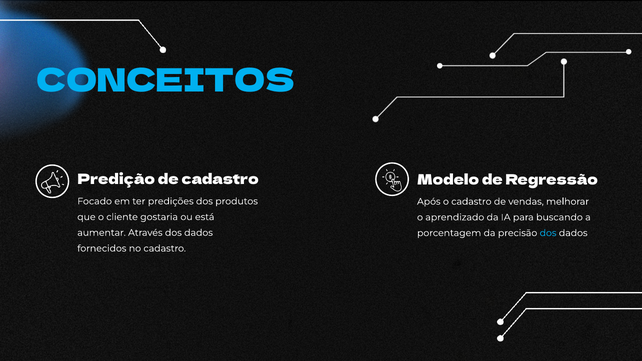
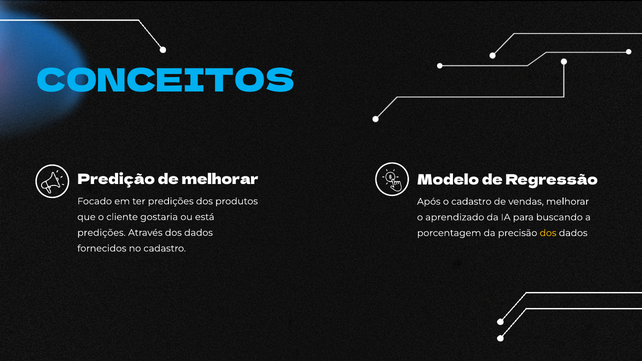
de cadastro: cadastro -> melhorar (220, 180)
aumentar: aumentar -> predições (101, 233)
dos colour: light blue -> yellow (548, 233)
